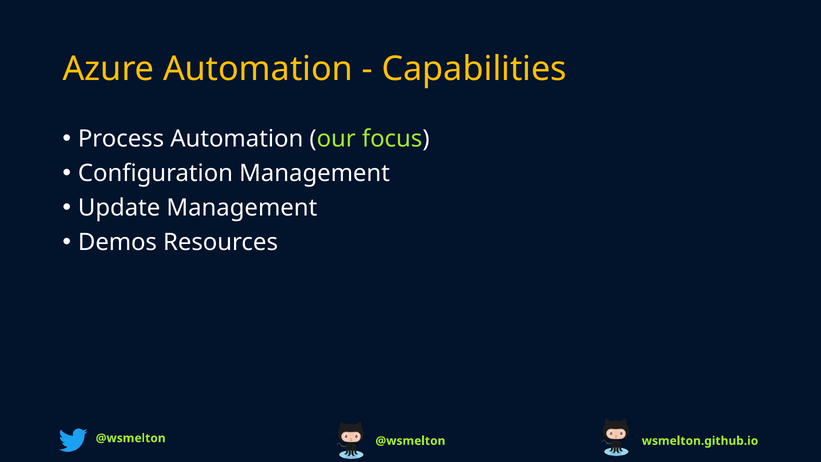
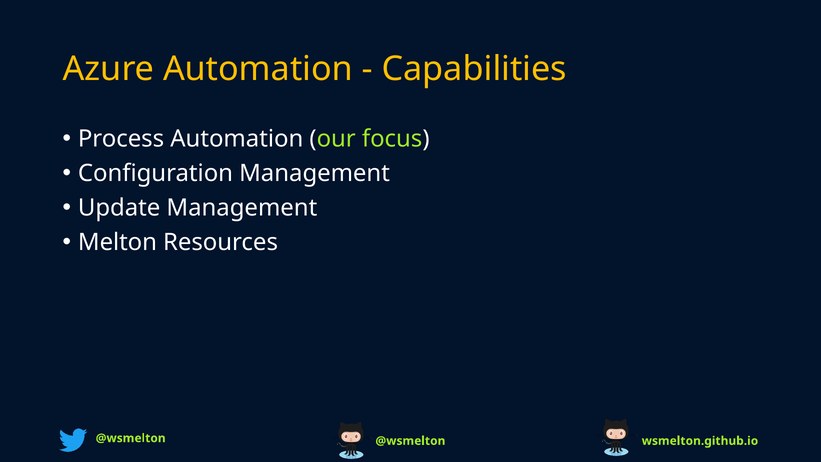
Demos: Demos -> Melton (117, 242)
